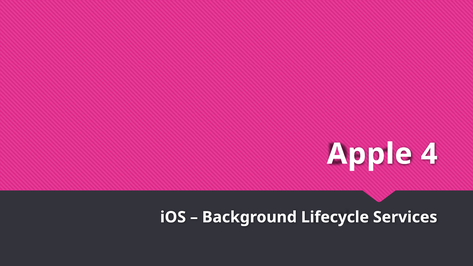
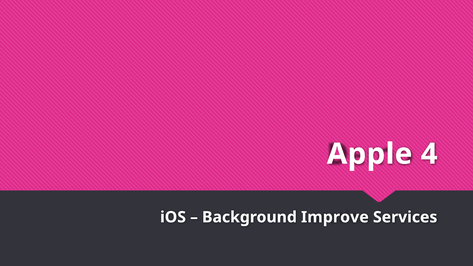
Lifecycle: Lifecycle -> Improve (335, 217)
